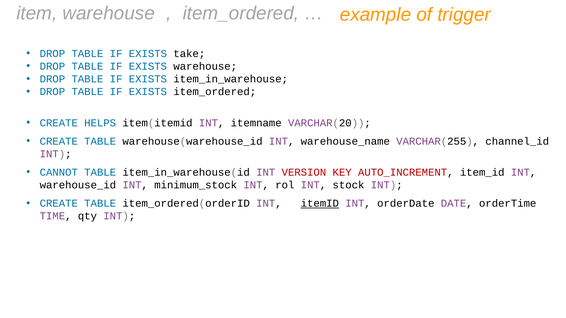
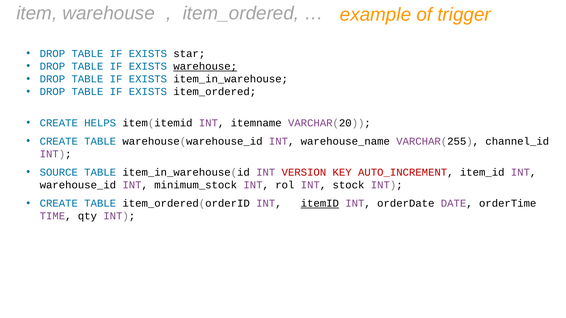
take: take -> star (189, 54)
warehouse underline: none -> present (205, 66)
CANNOT: CANNOT -> SOURCE (59, 173)
